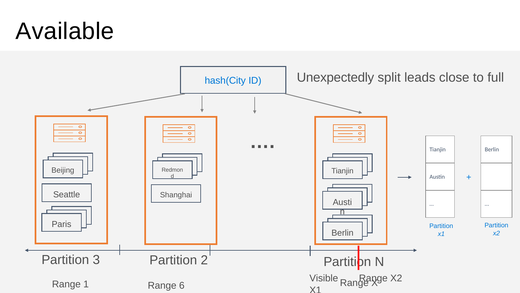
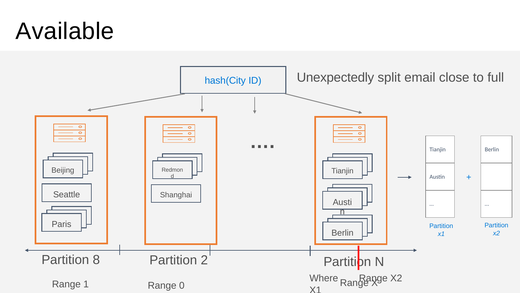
leads: leads -> email (420, 77)
3: 3 -> 8 (96, 259)
Visible: Visible -> Where (324, 278)
6: 6 -> 0 (182, 285)
